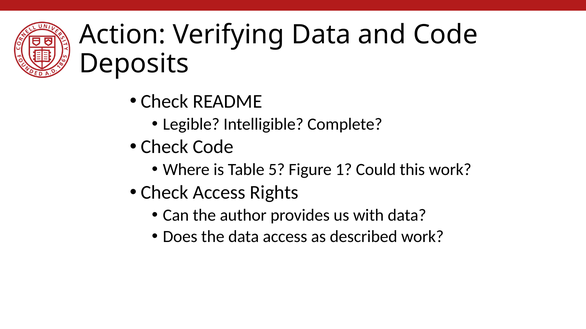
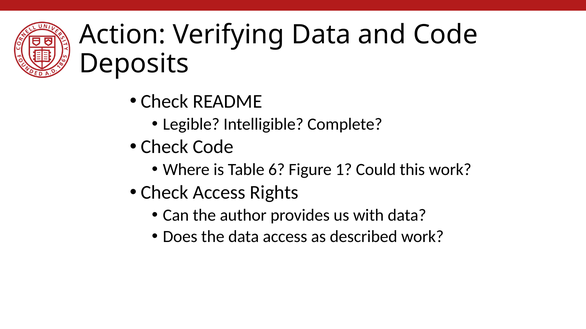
5: 5 -> 6 (277, 170)
